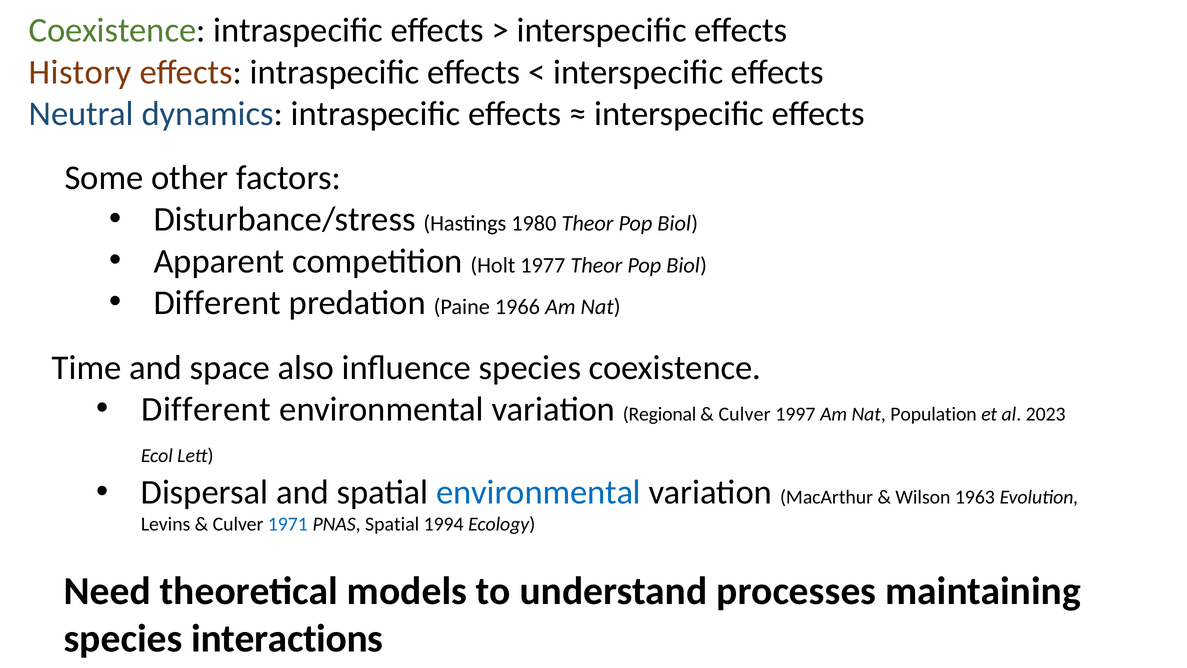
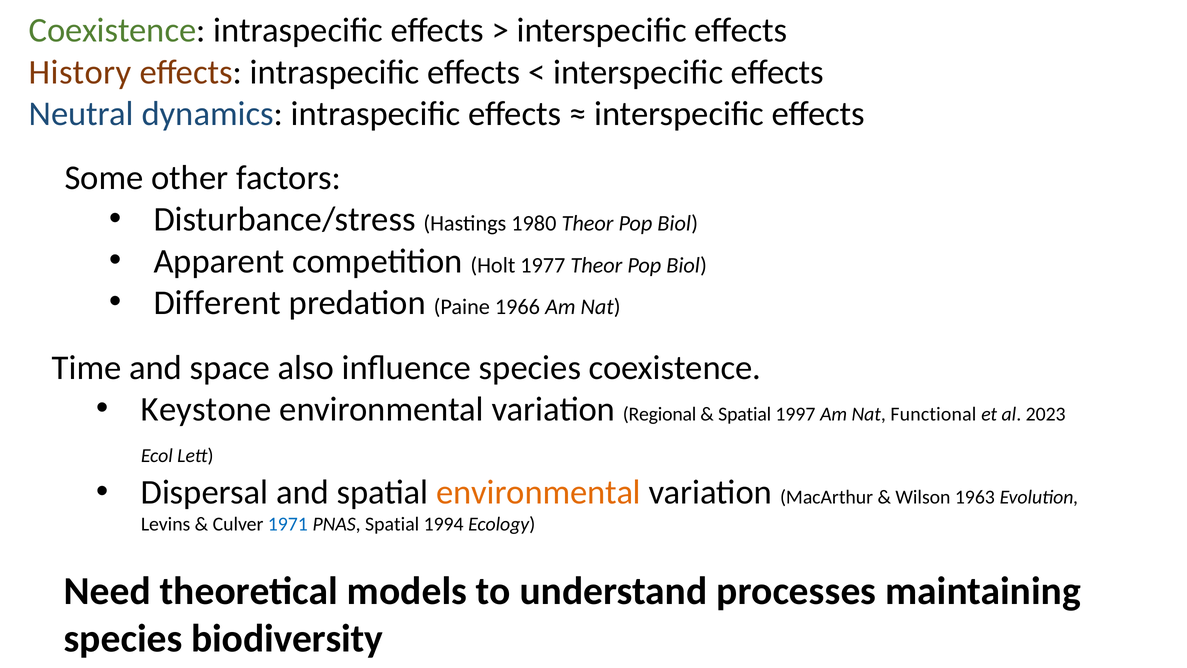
Different: Different -> Keystone (206, 409)
Culver: Culver -> Spatial (745, 414)
Population: Population -> Functional (933, 414)
environmental colour: blue -> orange (539, 492)
interactions: interactions -> biodiversity (287, 638)
